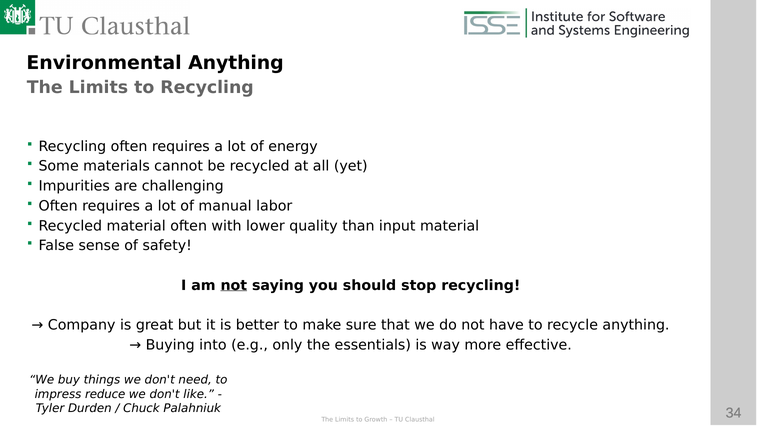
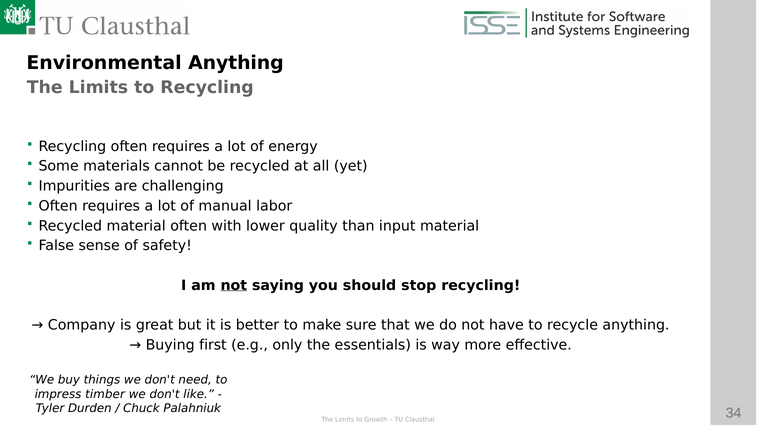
into: into -> first (213, 345)
reduce: reduce -> timber (105, 394)
